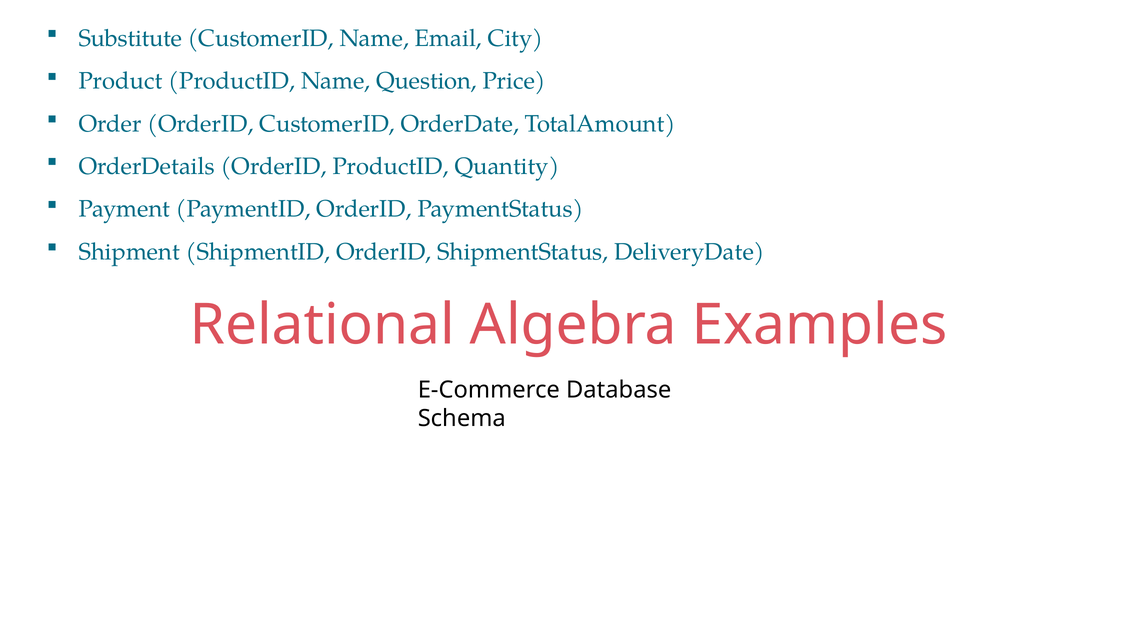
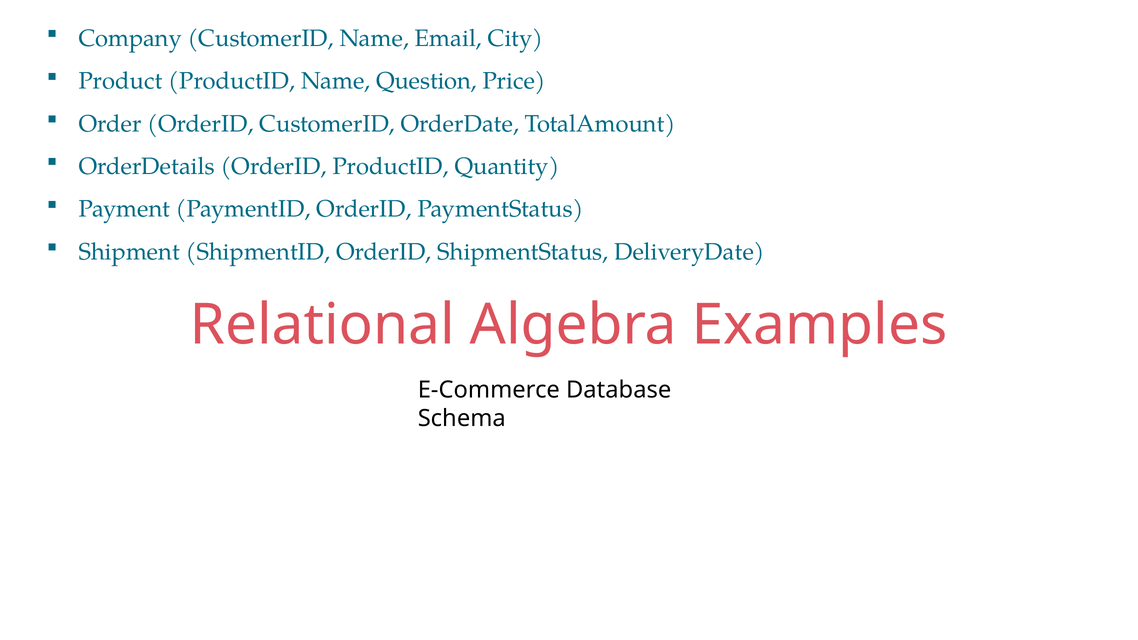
Substitute: Substitute -> Company (130, 38)
